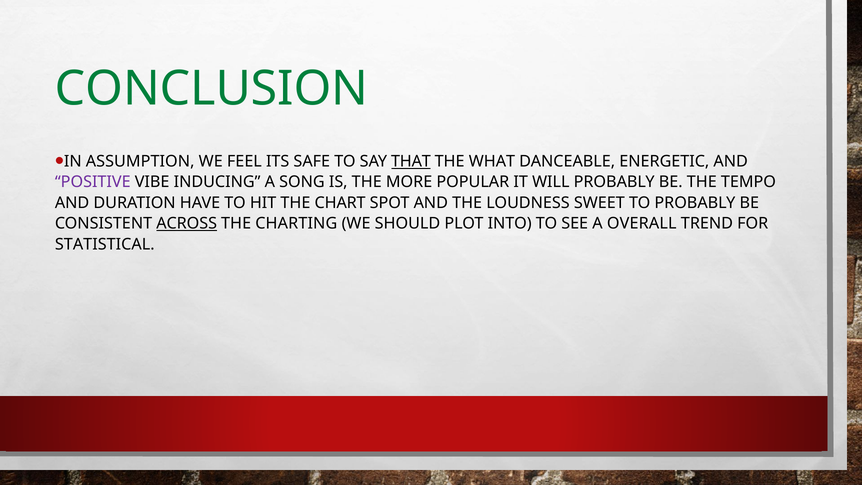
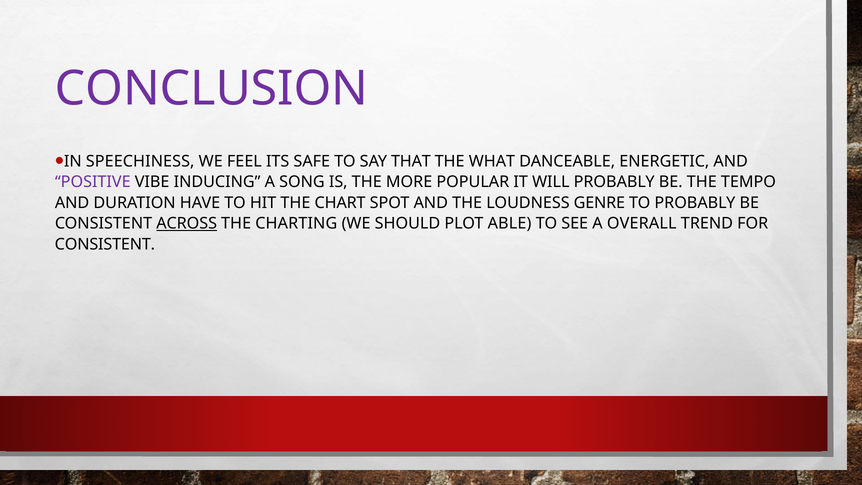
CONCLUSION colour: green -> purple (212, 89)
ASSUMPTION: ASSUMPTION -> SPEECHINESS (140, 161)
THAT underline: present -> none (411, 161)
SWEET: SWEET -> GENRE (599, 203)
INTO: INTO -> ABLE (510, 224)
STATISTICAL: STATISTICAL -> CONSISTENT (105, 244)
